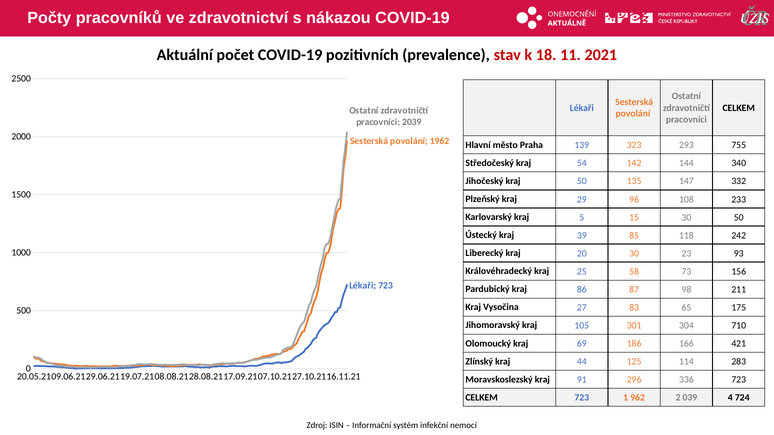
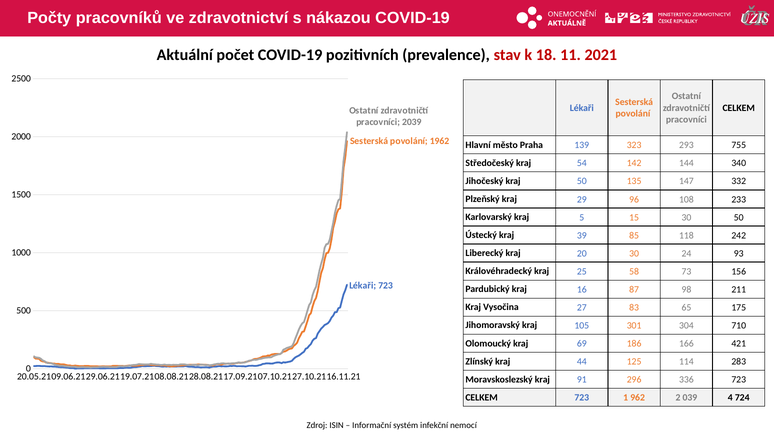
23: 23 -> 24 (686, 254)
86: 86 -> 16 (582, 290)
